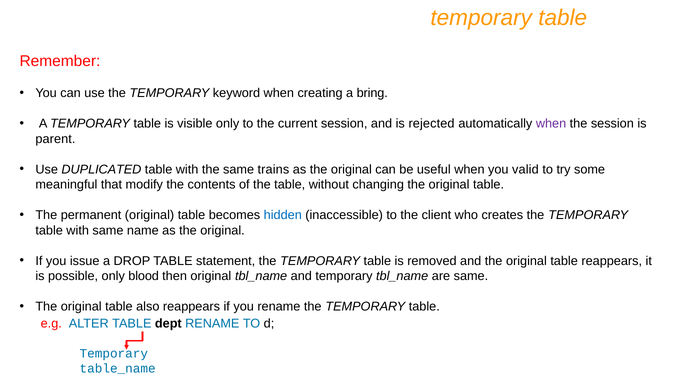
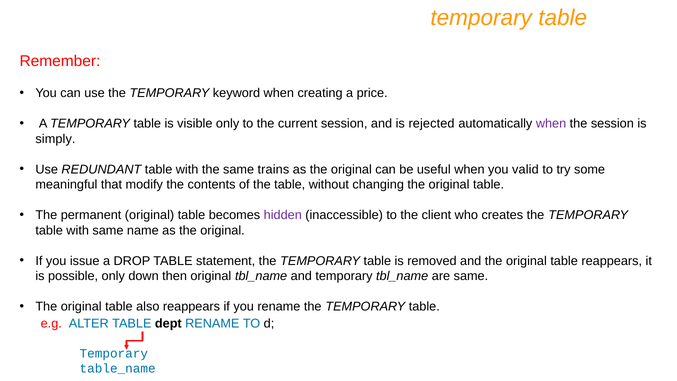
bring: bring -> price (372, 93)
parent: parent -> simply (55, 139)
DUPLICATED: DUPLICATED -> REDUNDANT (101, 169)
hidden colour: blue -> purple (283, 215)
blood: blood -> down (144, 276)
